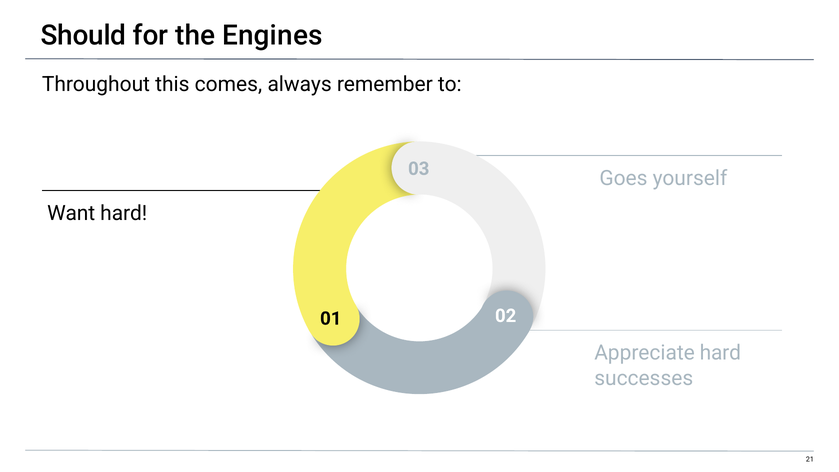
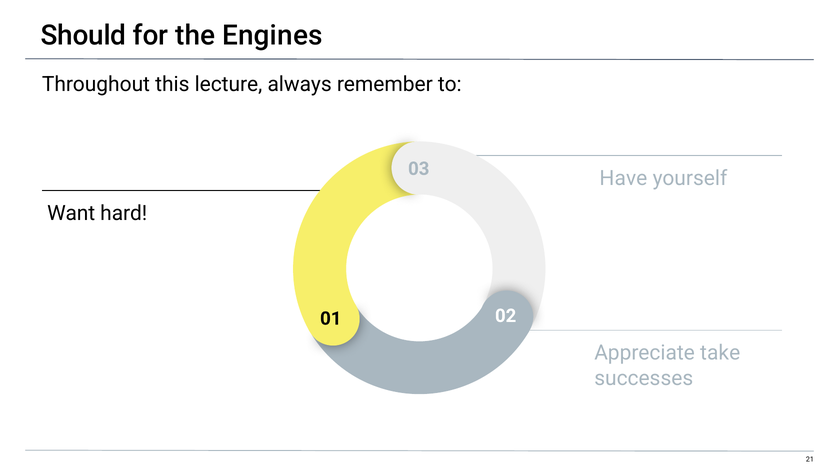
comes: comes -> lecture (228, 84)
Goes: Goes -> Have (623, 178)
Appreciate hard: hard -> take (720, 353)
